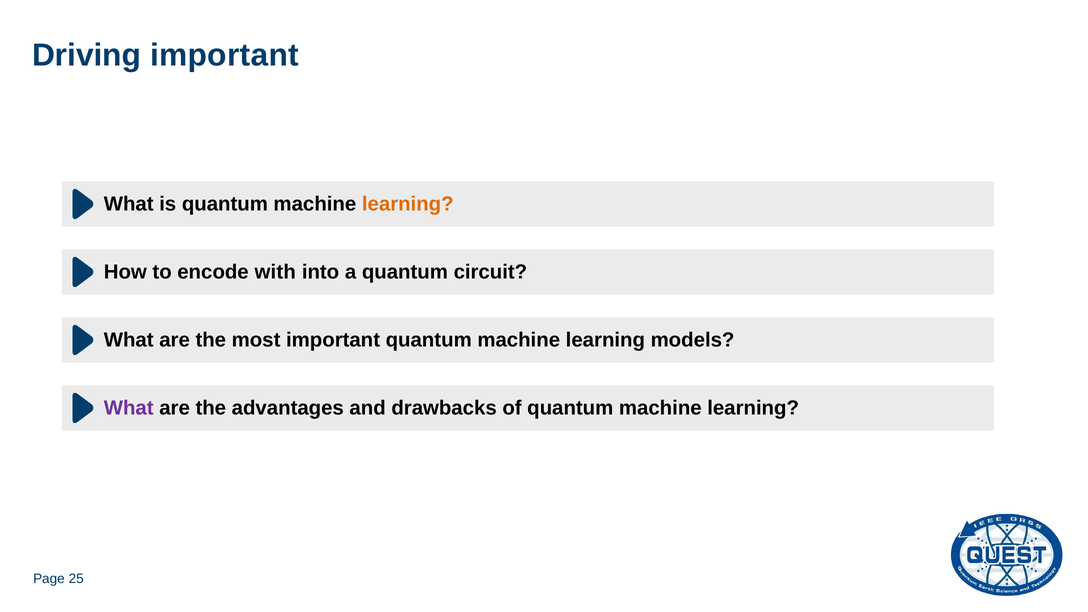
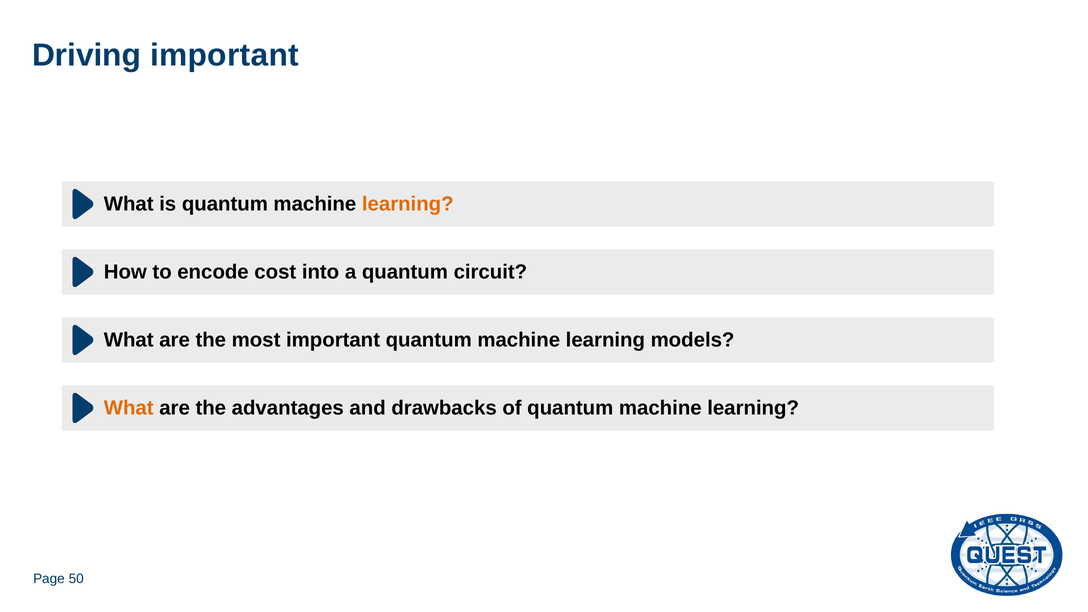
with: with -> cost (275, 272)
What colour: purple -> orange (129, 408)
25: 25 -> 50 (76, 579)
